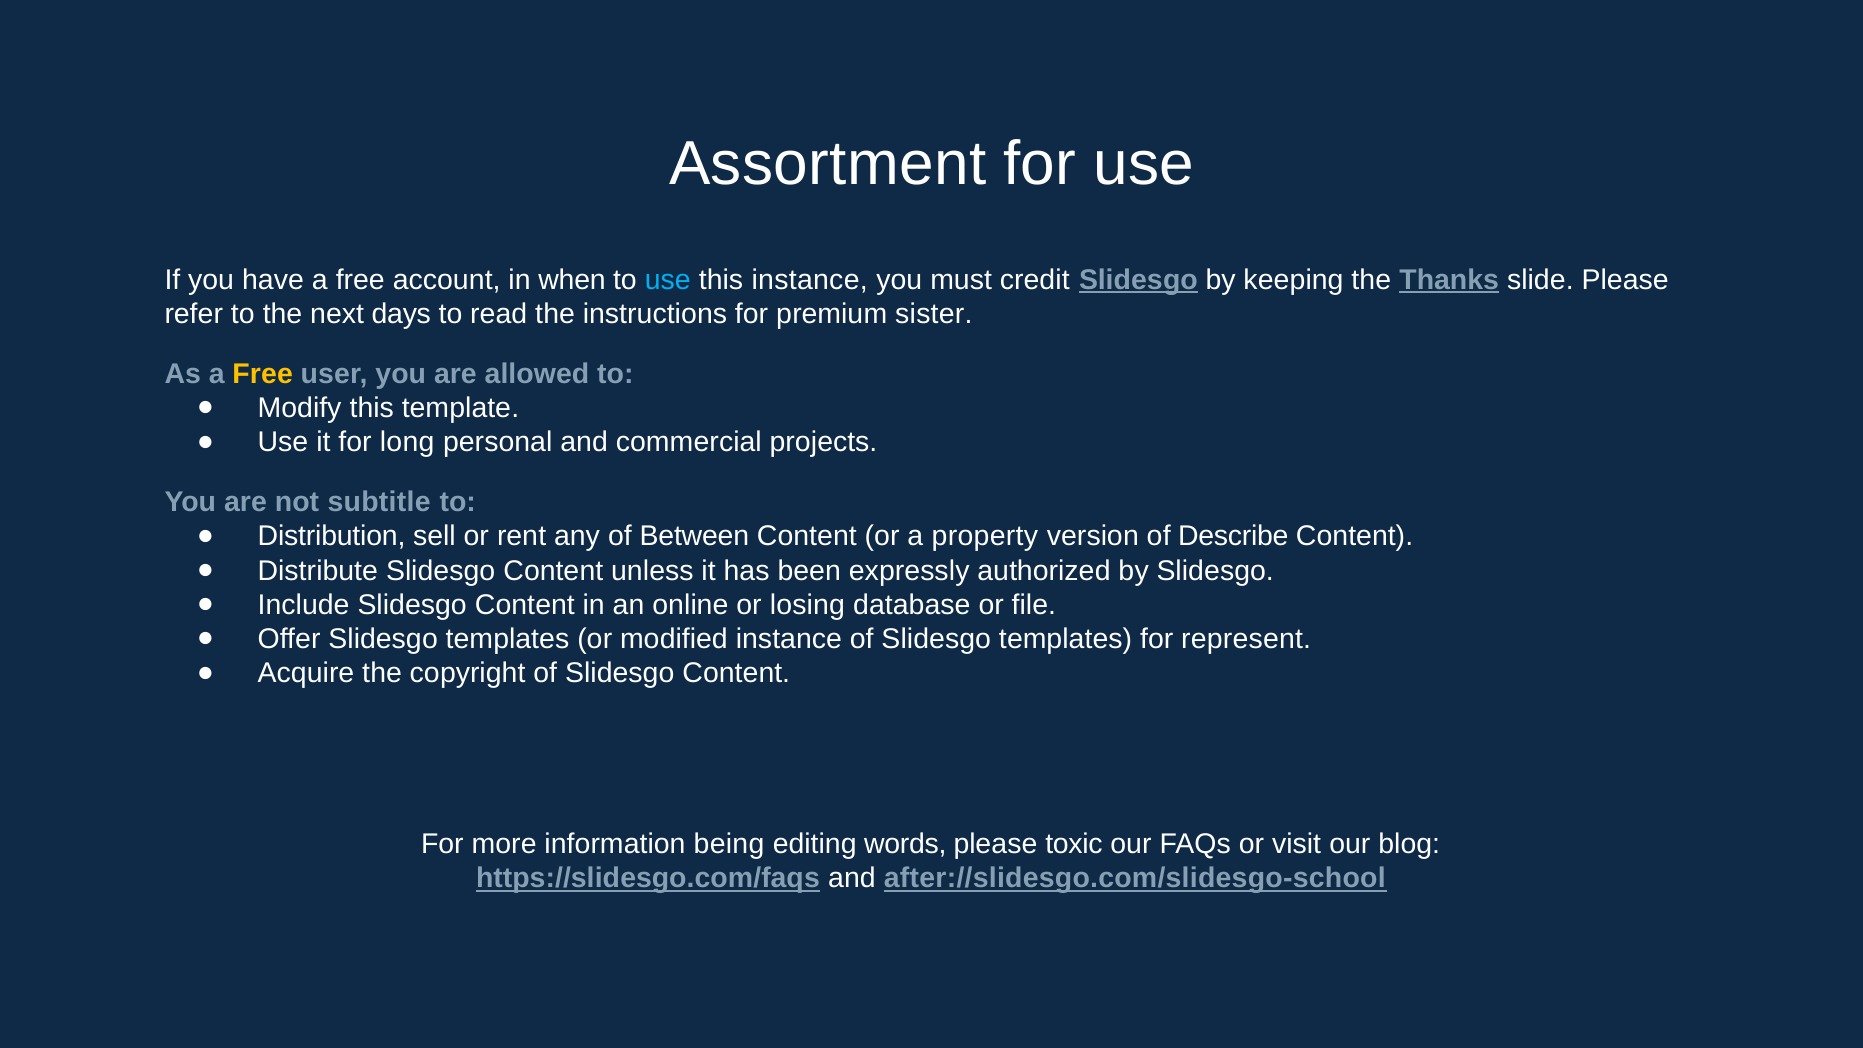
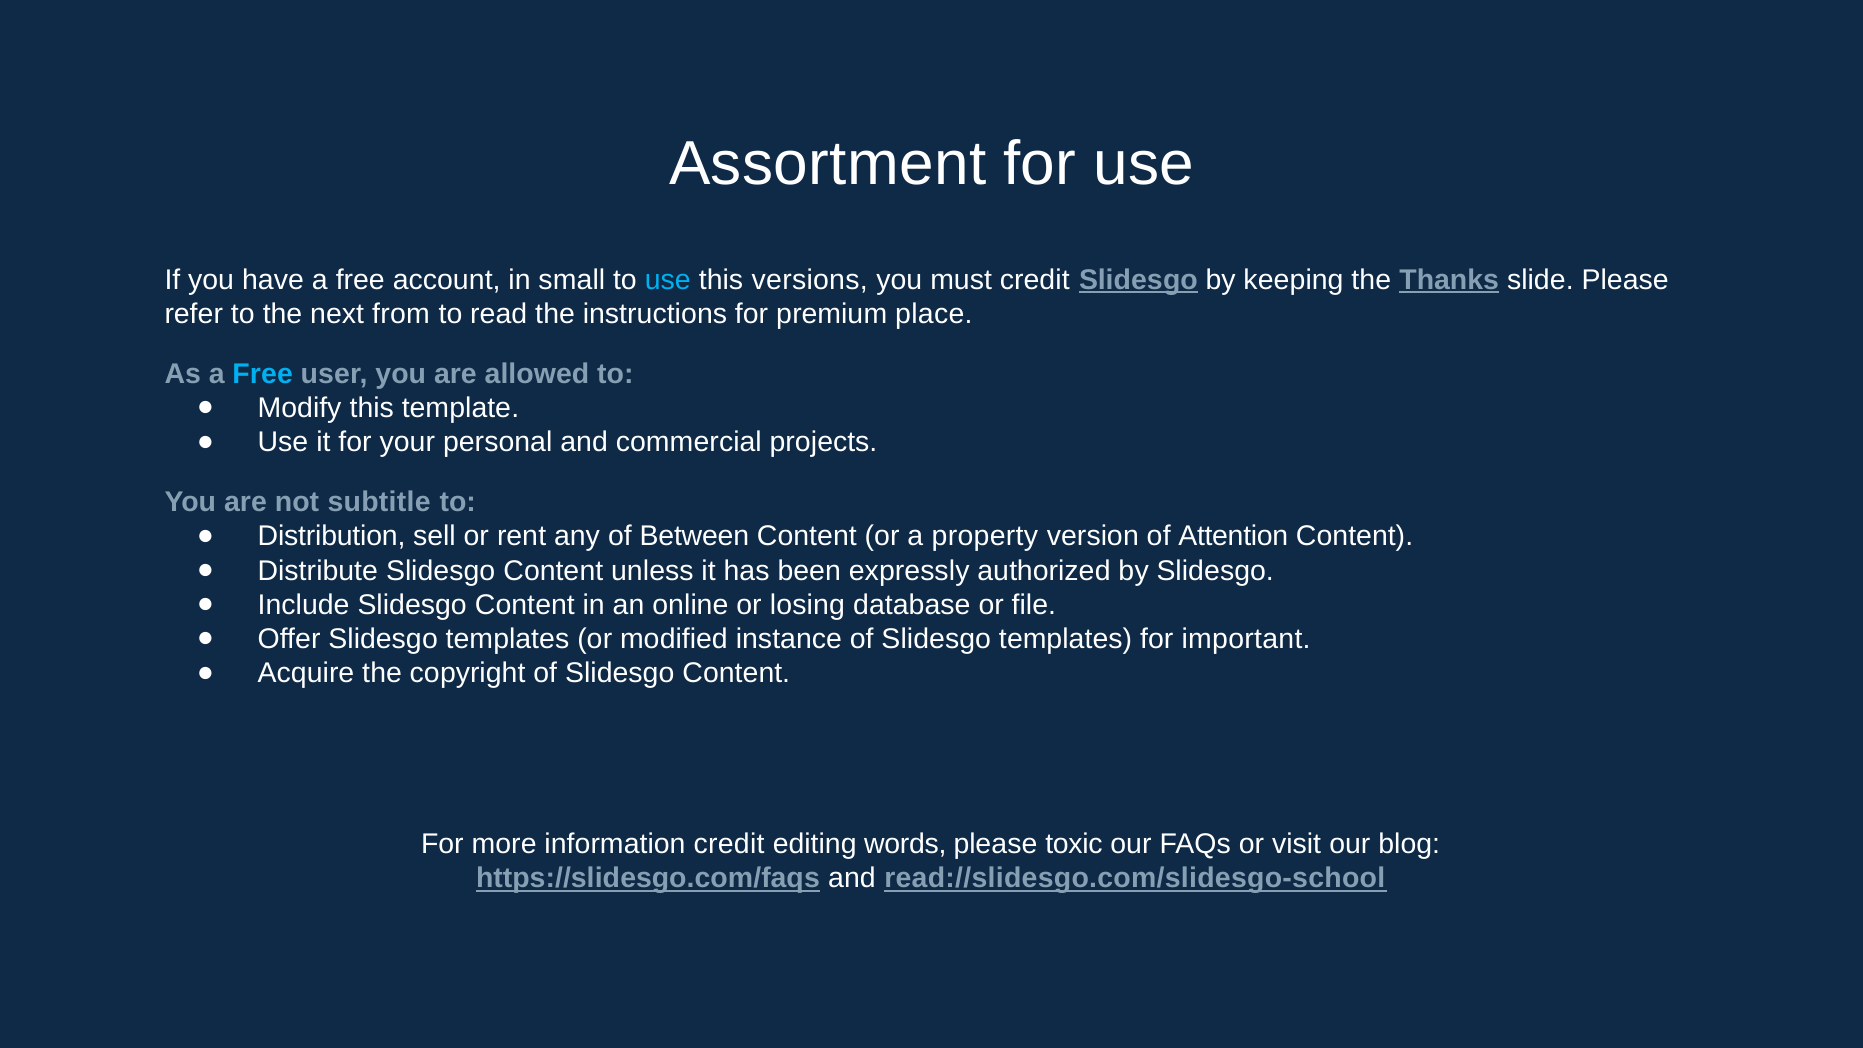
when: when -> small (572, 280)
this instance: instance -> versions (810, 280)
days: days -> from (401, 314)
sister: sister -> place (934, 314)
Free colour: yellow -> light blue (263, 374)
long: long -> your (407, 442)
Describe: Describe -> Attention (1233, 537)
represent: represent -> important (1246, 639)
information being: being -> credit (729, 844)
after://slidesgo.com/slidesgo-school: after://slidesgo.com/slidesgo-school -> read://slidesgo.com/slidesgo-school (1135, 878)
